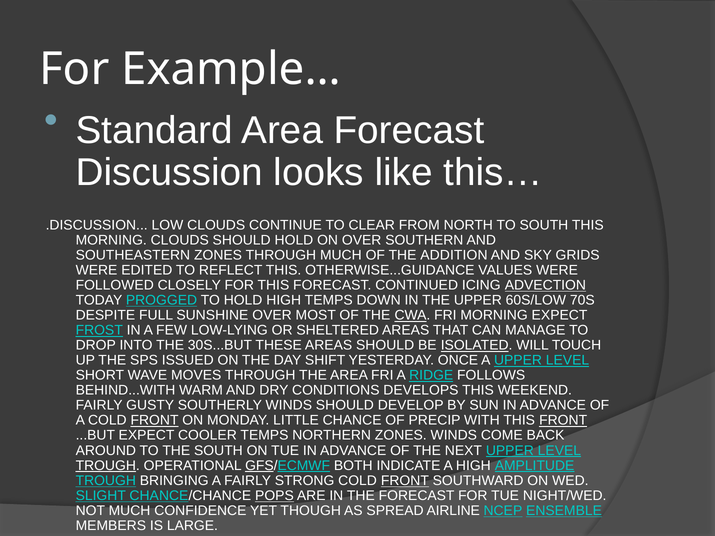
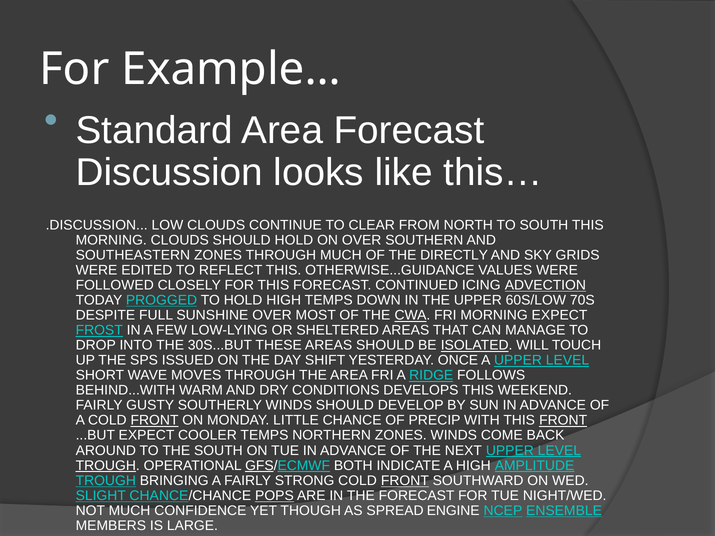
ADDITION: ADDITION -> DIRECTLY (454, 255)
AIRLINE: AIRLINE -> ENGINE (453, 511)
